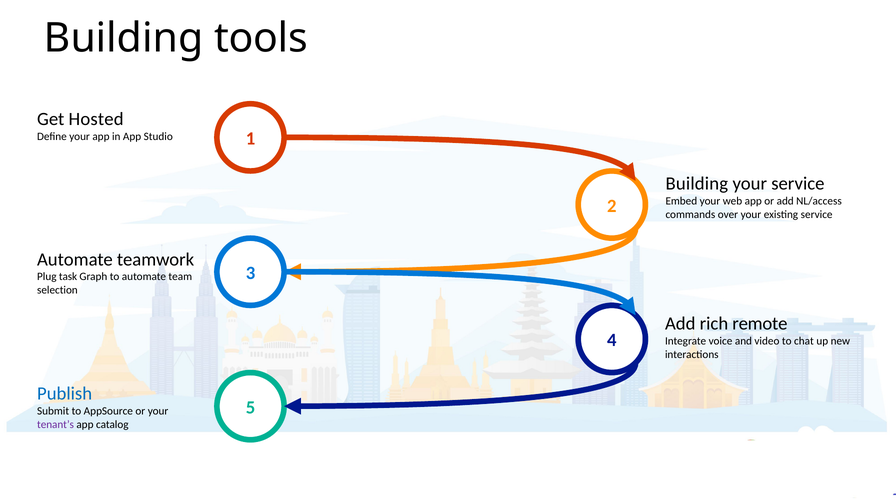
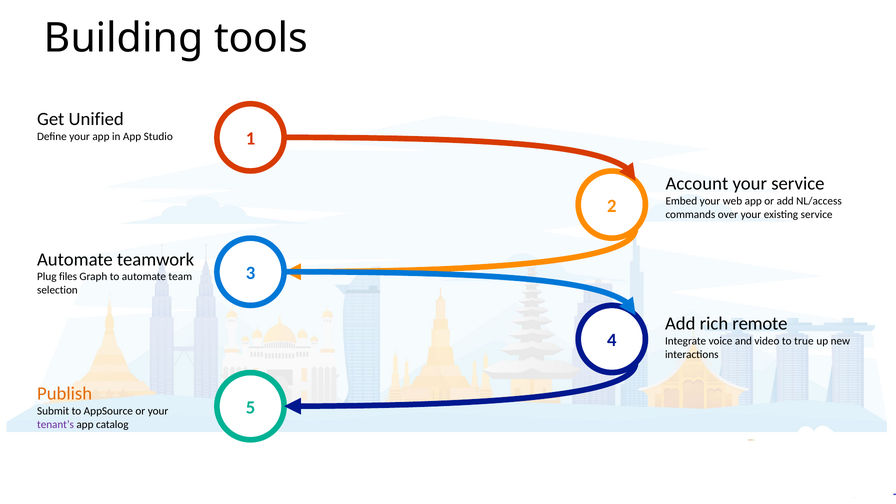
Hosted: Hosted -> Unified (96, 119)
Building: Building -> Account (697, 184)
task: task -> files (68, 277)
chat: chat -> true (804, 341)
Publish colour: blue -> orange (65, 394)
